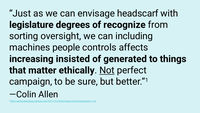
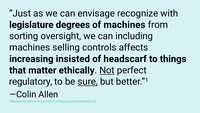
headscarf: headscarf -> recognize (138, 13)
of recognize: recognize -> machines (124, 25)
people: people -> selling (66, 47)
generated: generated -> headscarf (125, 59)
campaign: campaign -> regulatory (31, 81)
sure underline: none -> present (88, 81)
